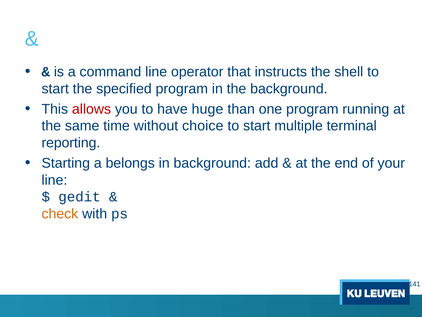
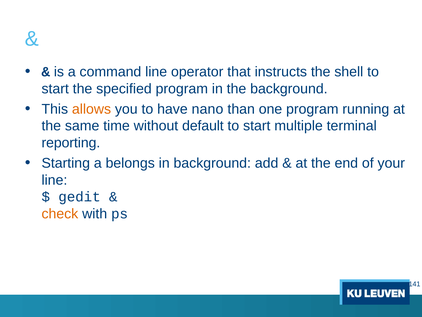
allows colour: red -> orange (92, 109)
huge: huge -> nano (208, 109)
choice: choice -> default (203, 126)
